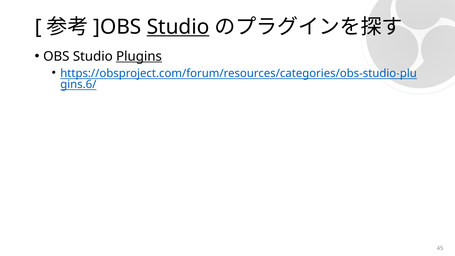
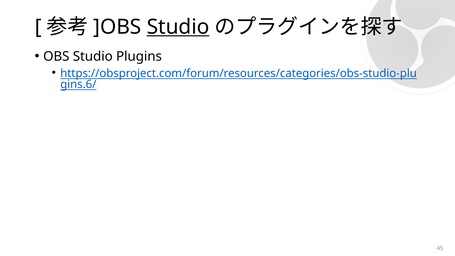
Plugins underline: present -> none (139, 56)
